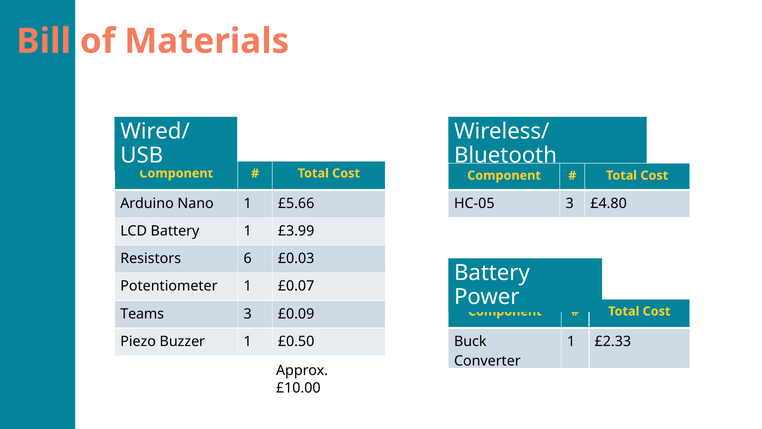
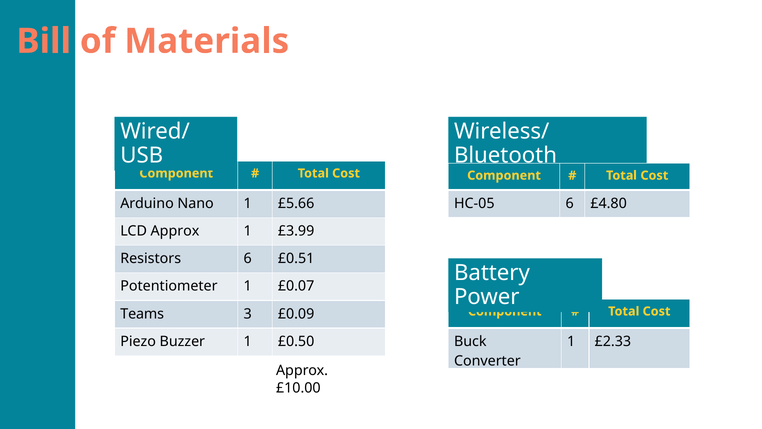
HC-05 3: 3 -> 6 (570, 203)
LCD Battery: Battery -> Approx (175, 231)
£0.03: £0.03 -> £0.51 (296, 258)
